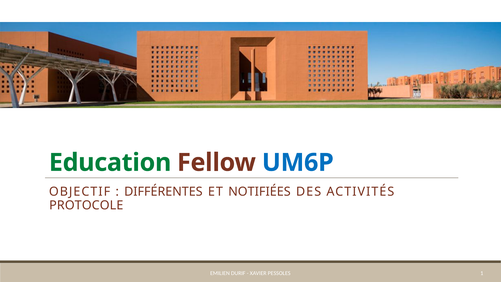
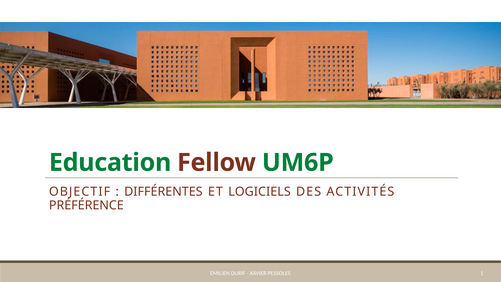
UM6P colour: blue -> green (298, 162)
NOTIFIÉES: NOTIFIÉES -> LOGICIELS (259, 192)
PROTOCOLE: PROTOCOLE -> PRÉFÉRENCE (86, 205)
